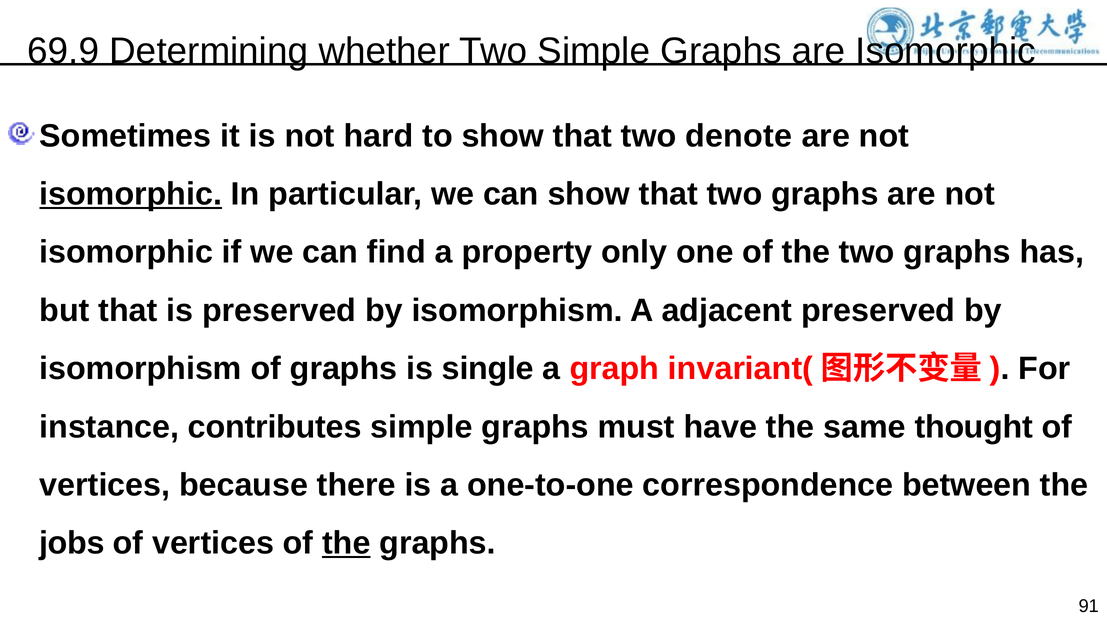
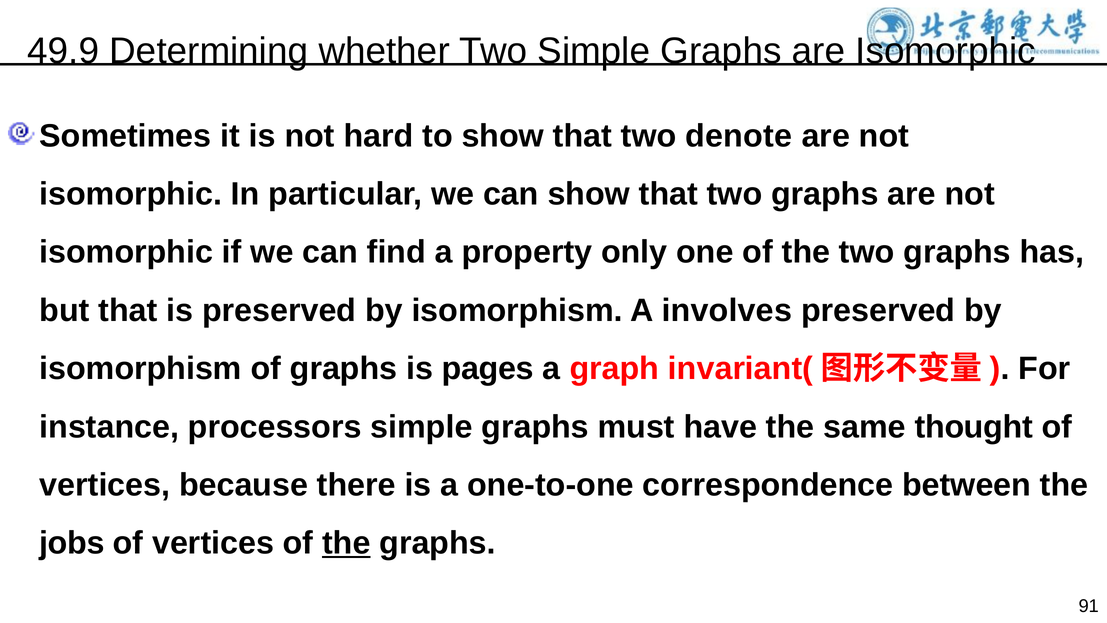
69.9: 69.9 -> 49.9 (63, 51)
isomorphic underline: present -> none (131, 194)
adjacent: adjacent -> involves (727, 310)
single: single -> pages (488, 368)
contributes: contributes -> processors (275, 427)
